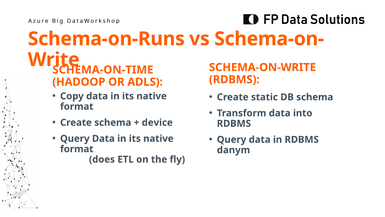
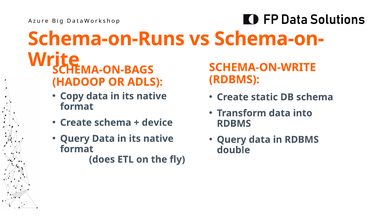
SCHEMA-ON-TIME: SCHEMA-ON-TIME -> SCHEMA-ON-BAGS (103, 70)
danym: danym -> double (233, 150)
